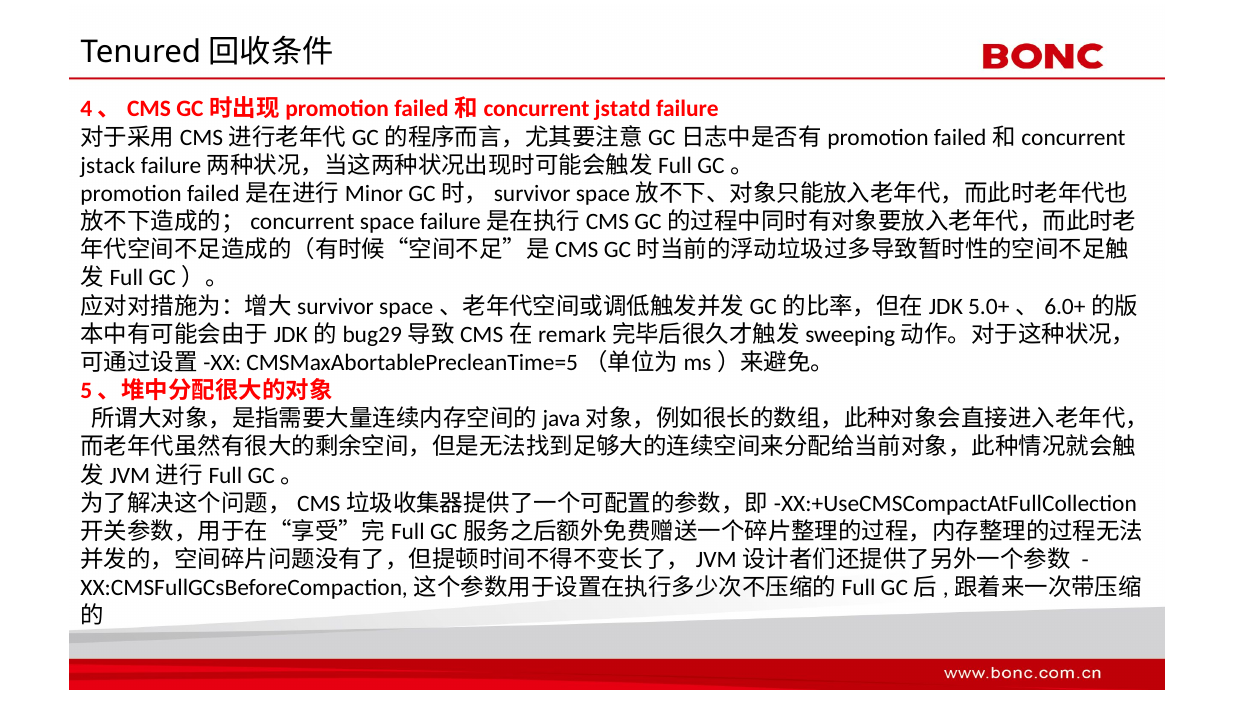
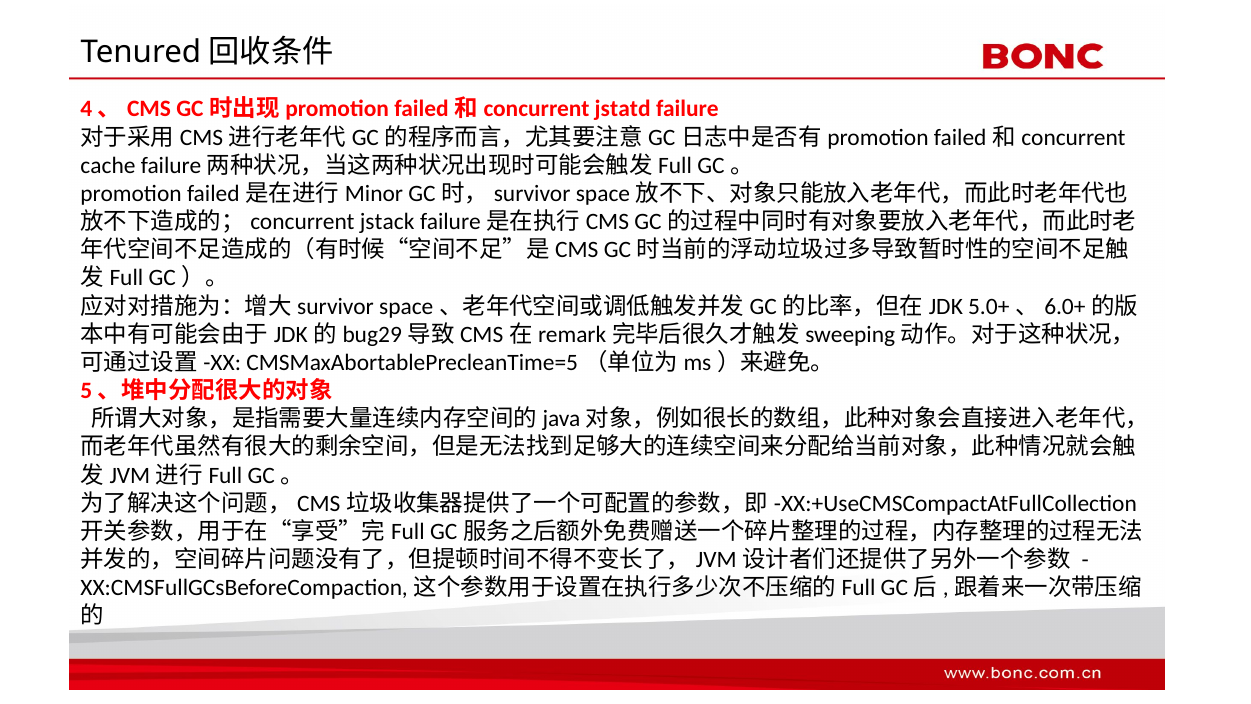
jstack: jstack -> cache (108, 165)
space: space -> jstack (387, 222)
